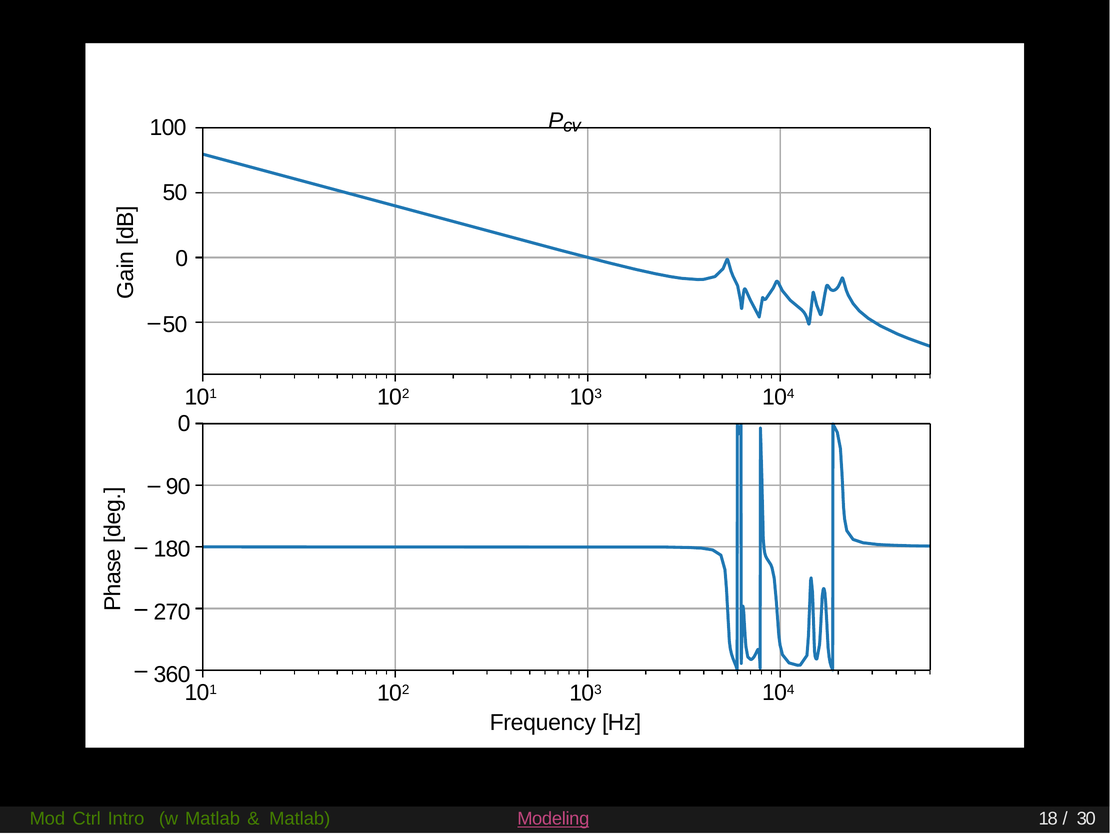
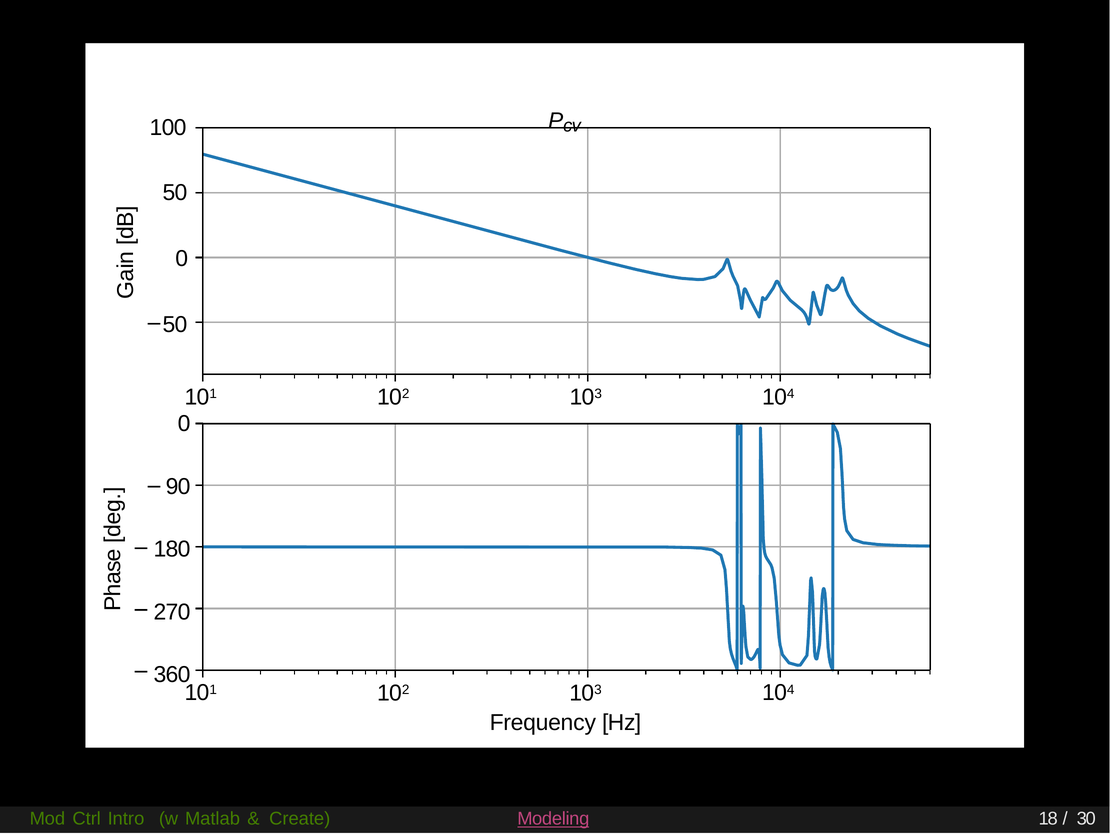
Matlab: Matlab -> Create (300, 818)
